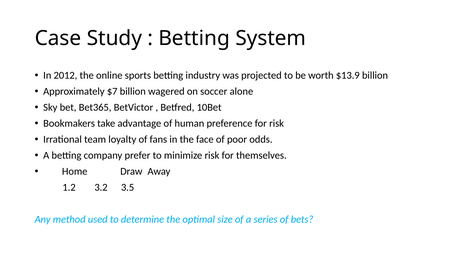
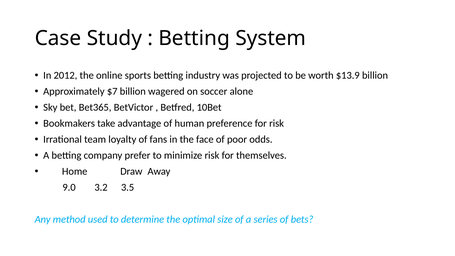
1.2: 1.2 -> 9.0 (69, 187)
